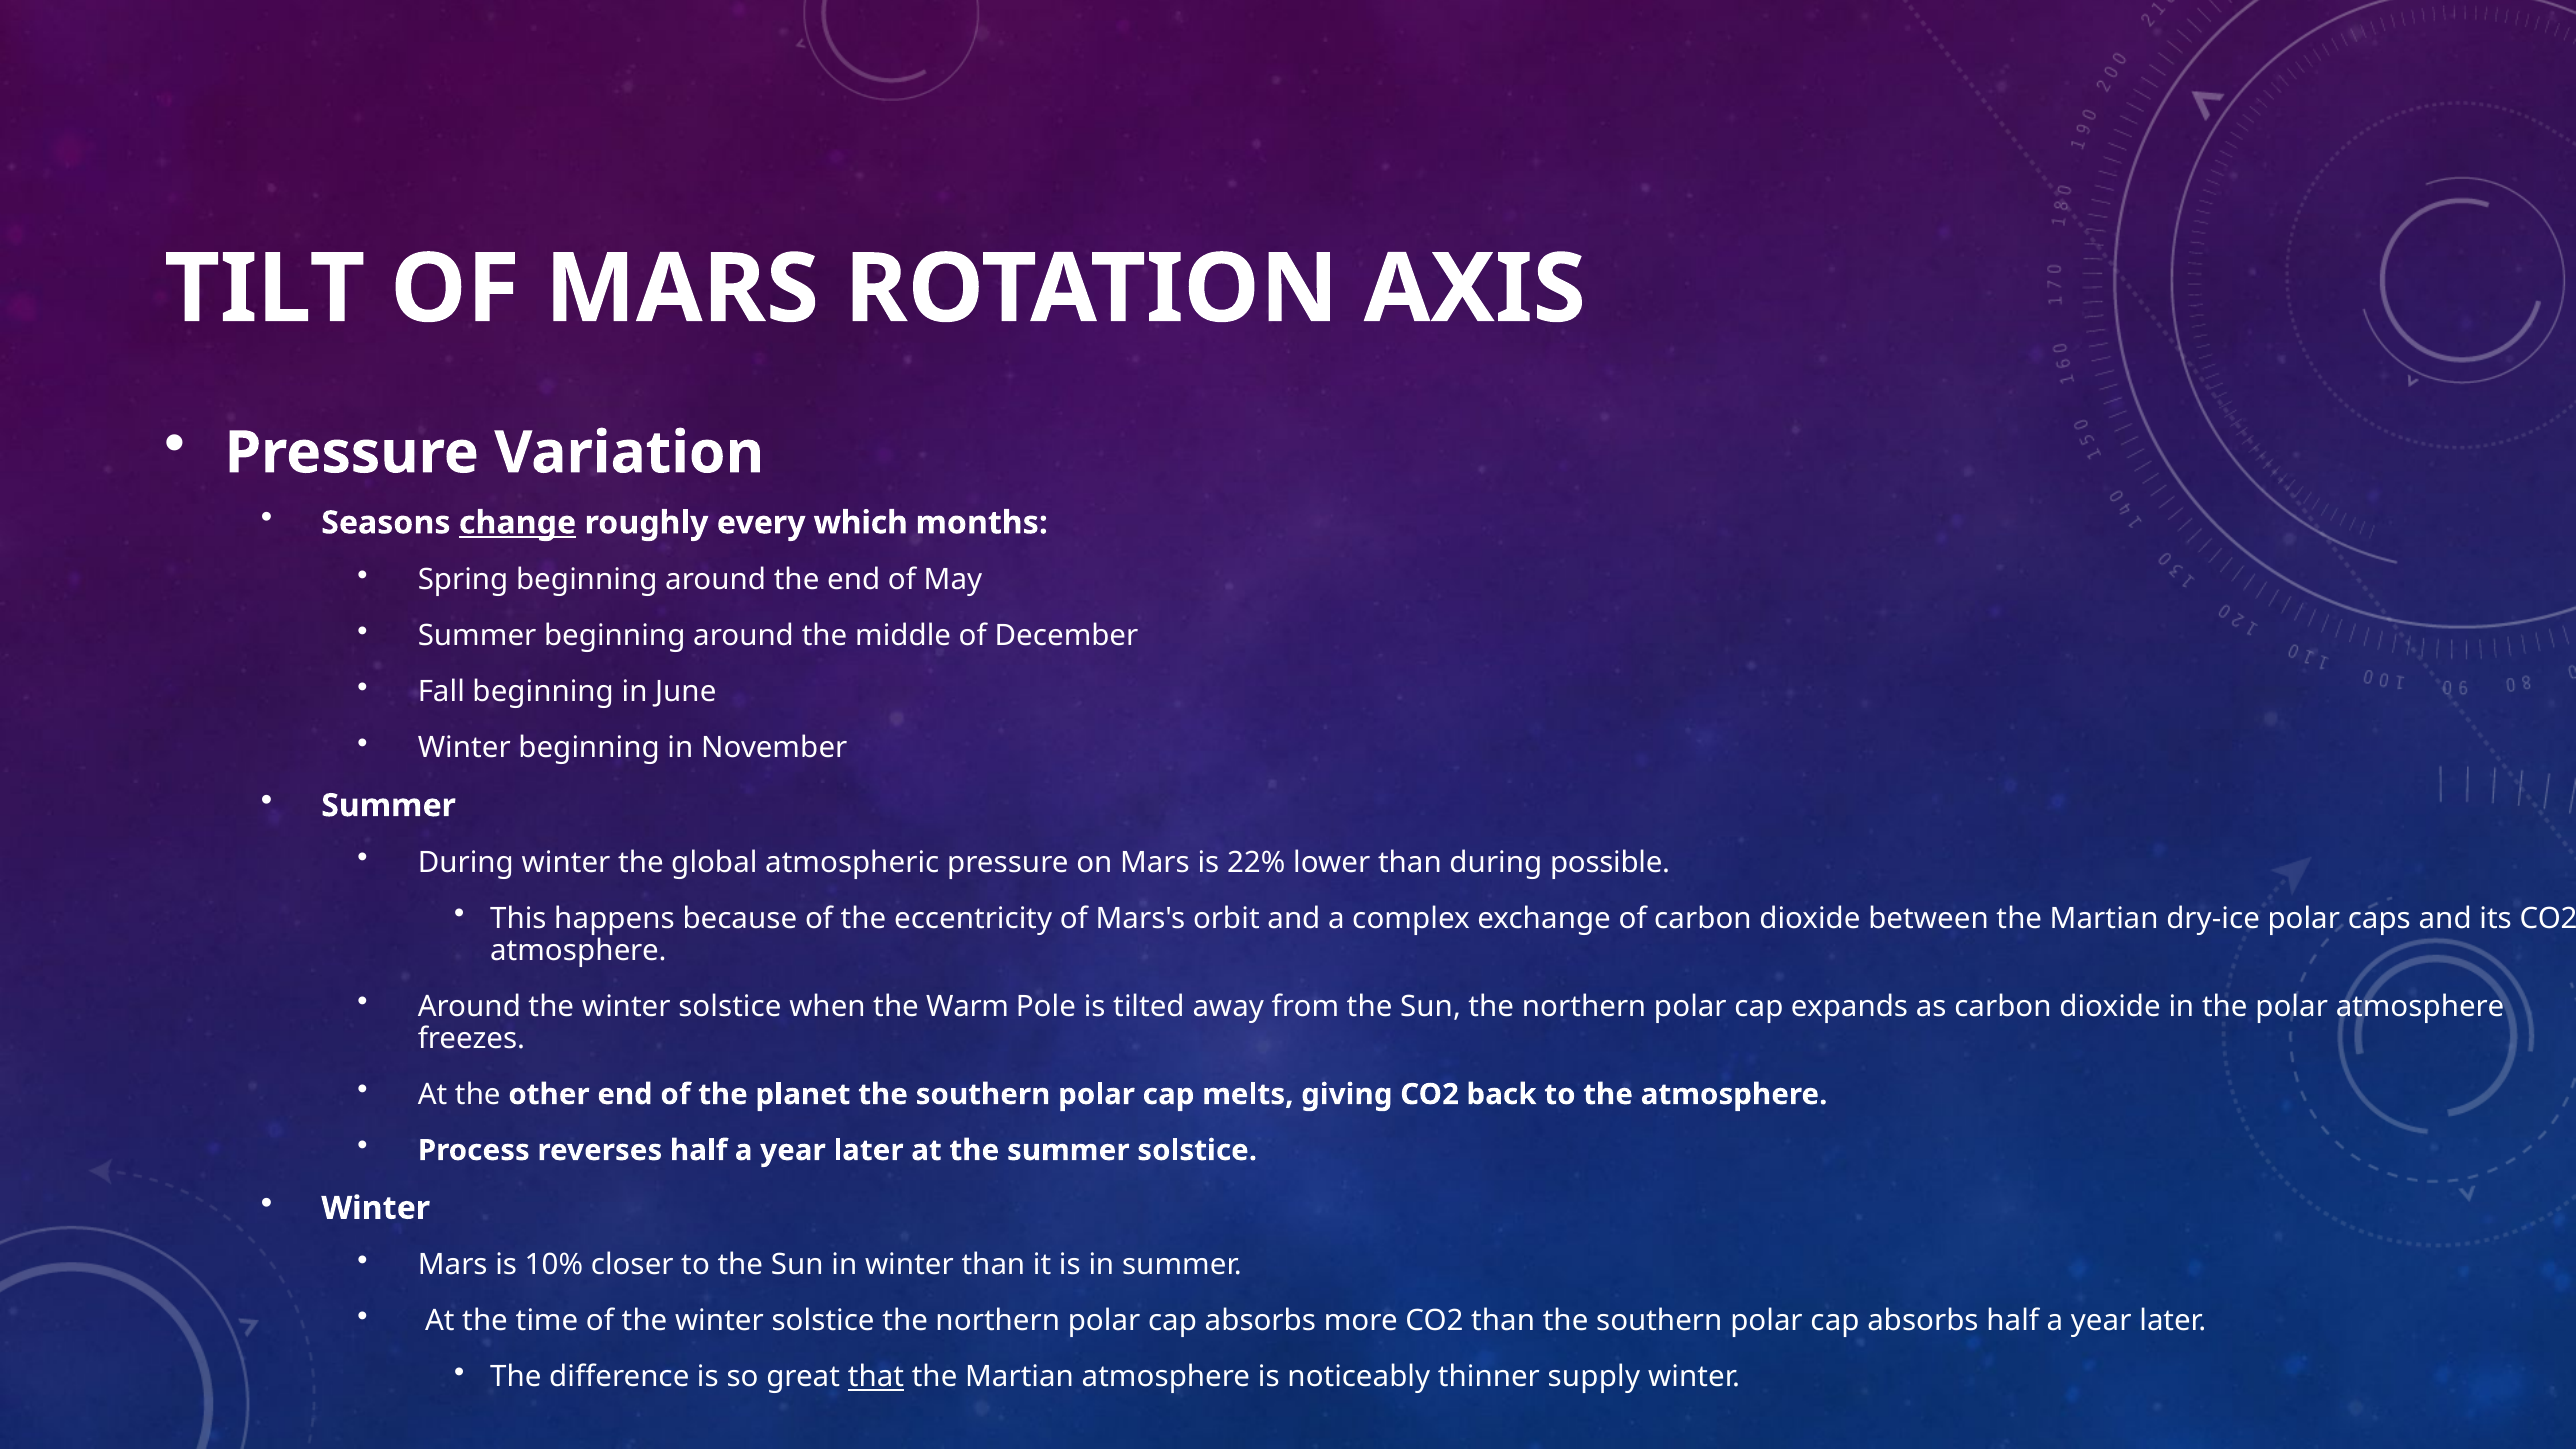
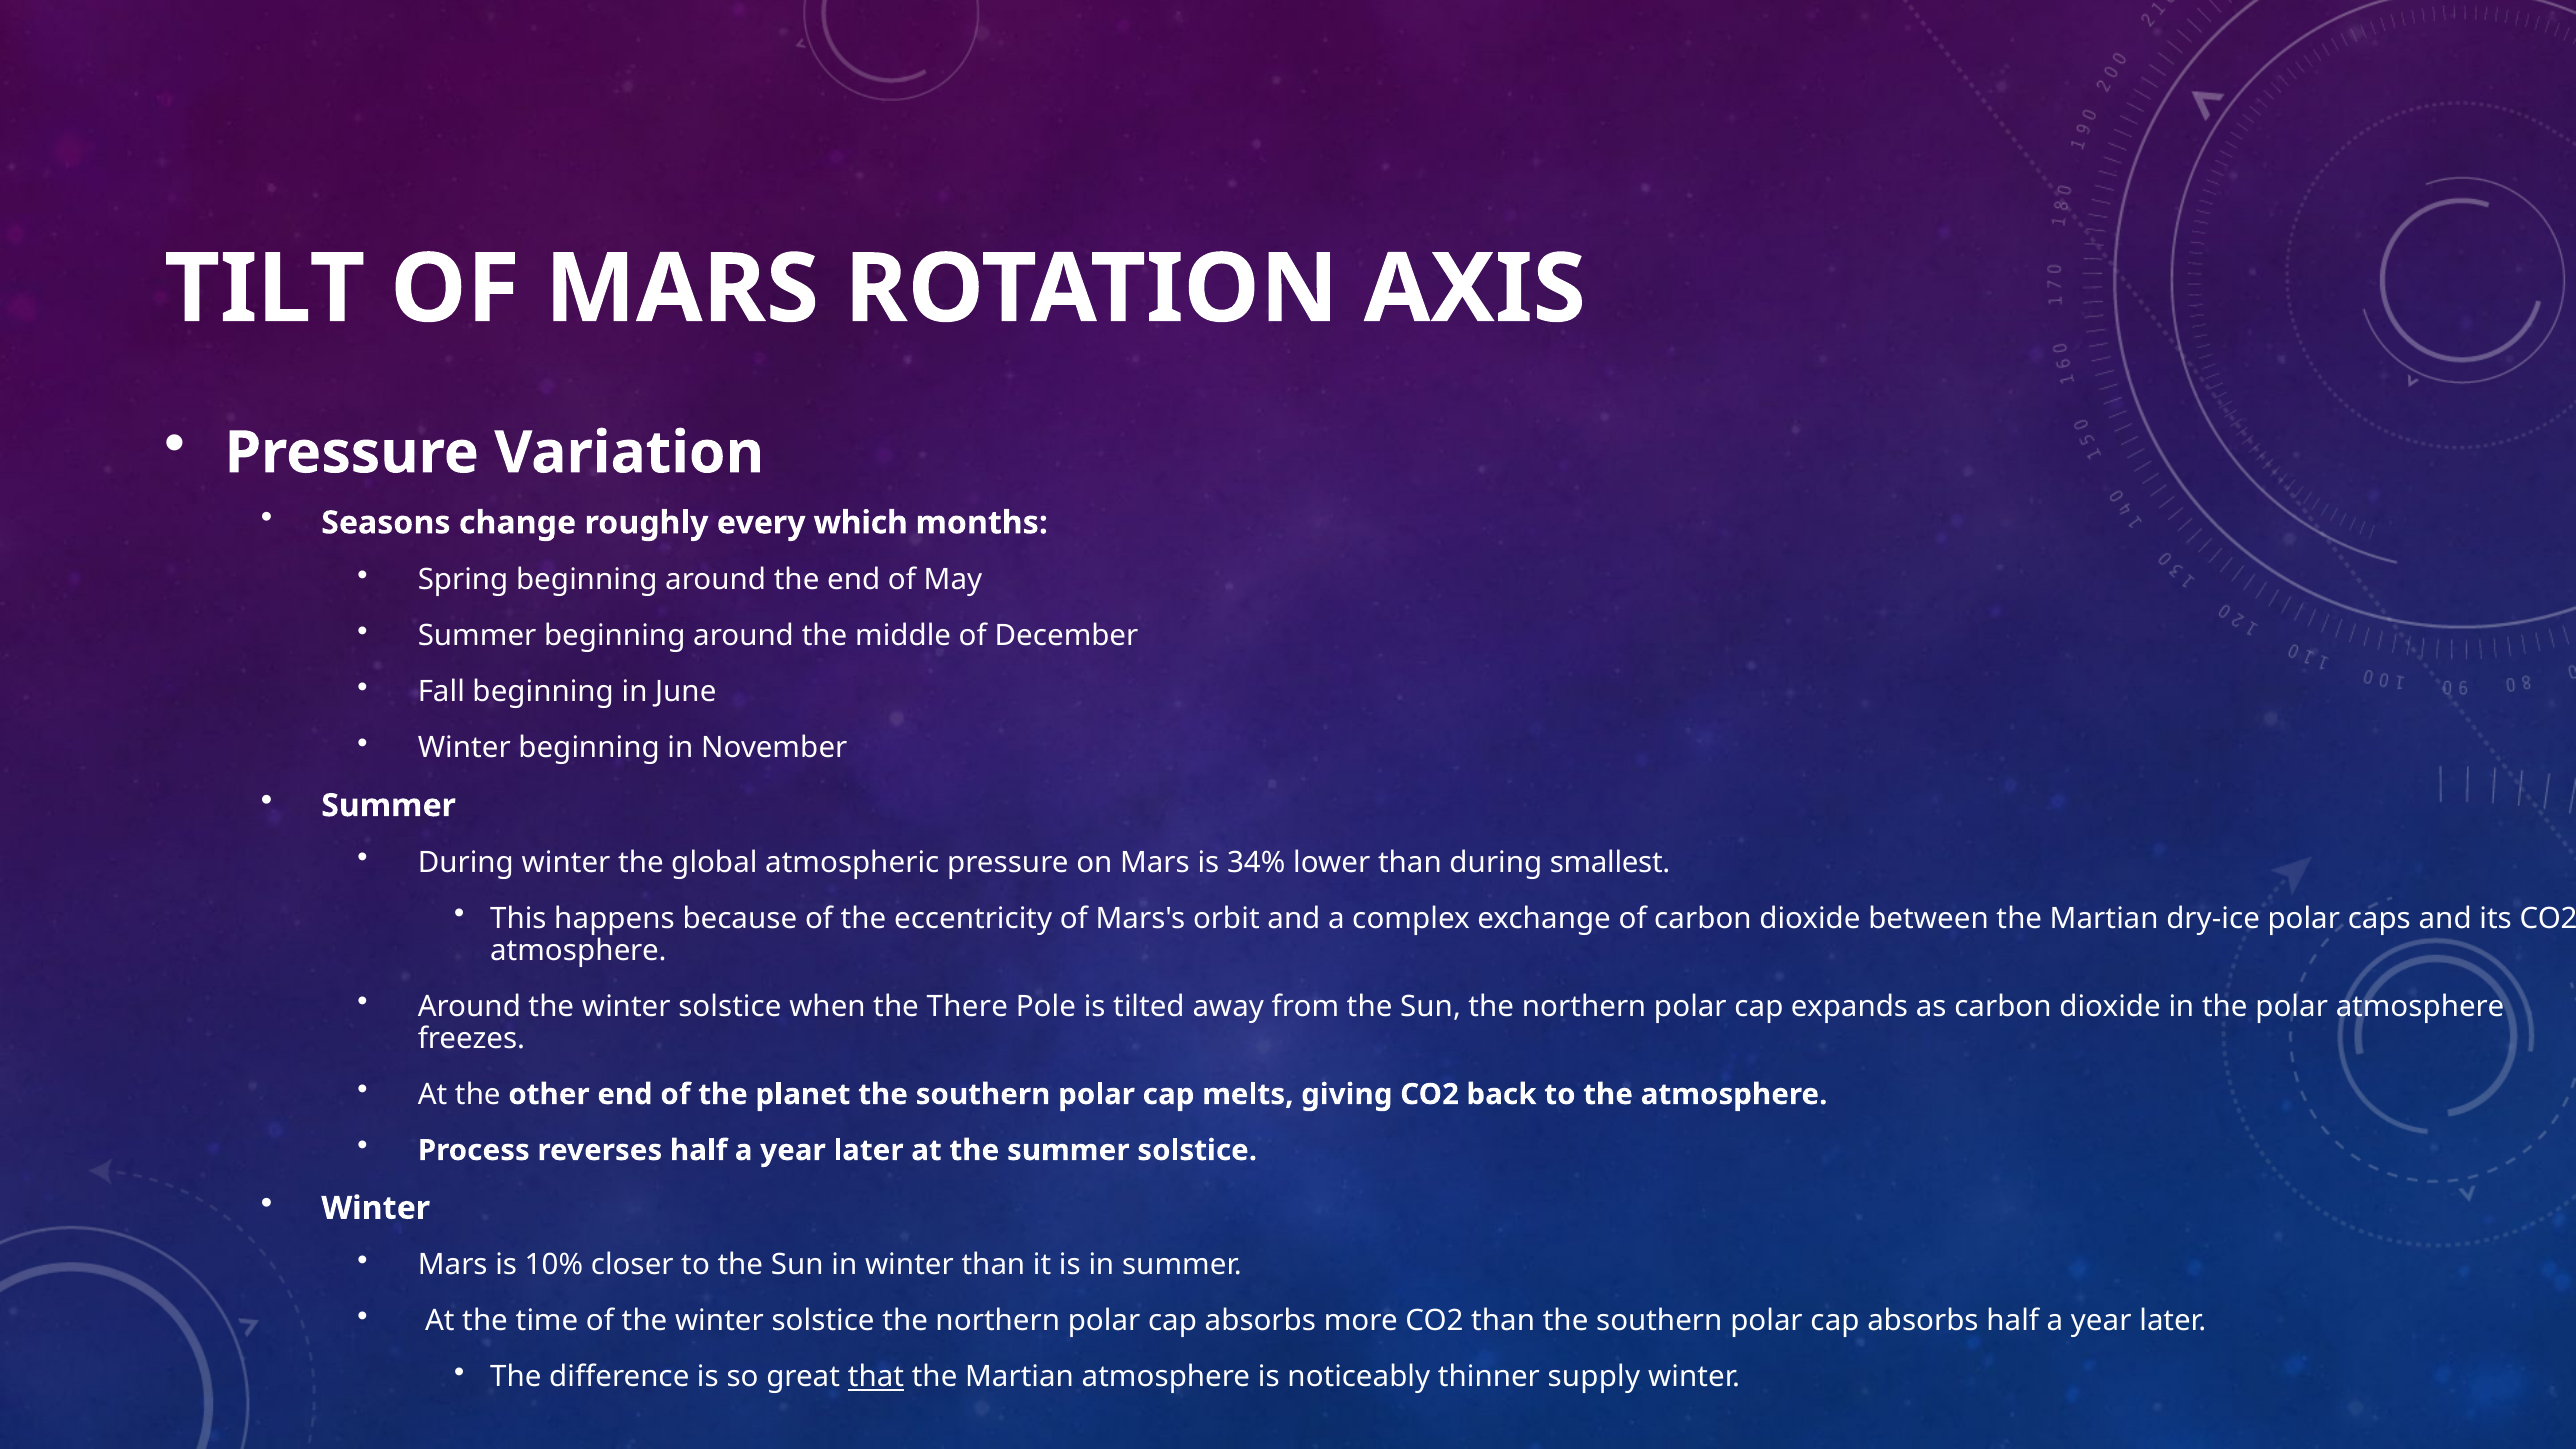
change underline: present -> none (518, 523)
22%: 22% -> 34% (1256, 863)
possible: possible -> smallest (1610, 863)
Warm: Warm -> There (967, 1007)
